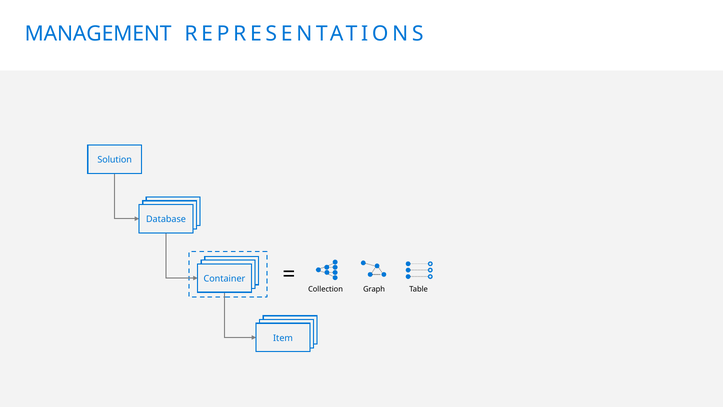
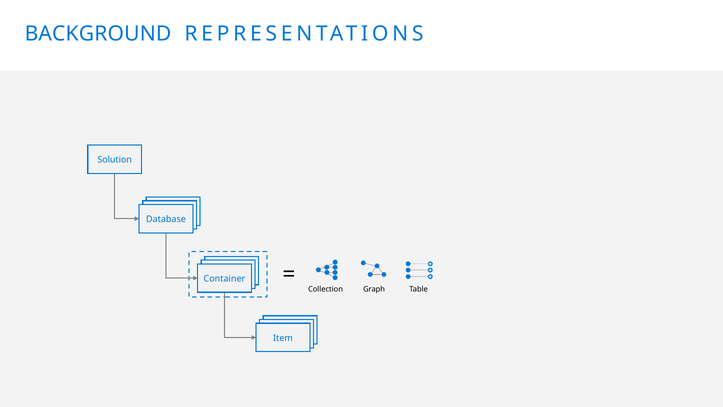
MANAGEMENT: MANAGEMENT -> BACKGROUND (98, 34)
